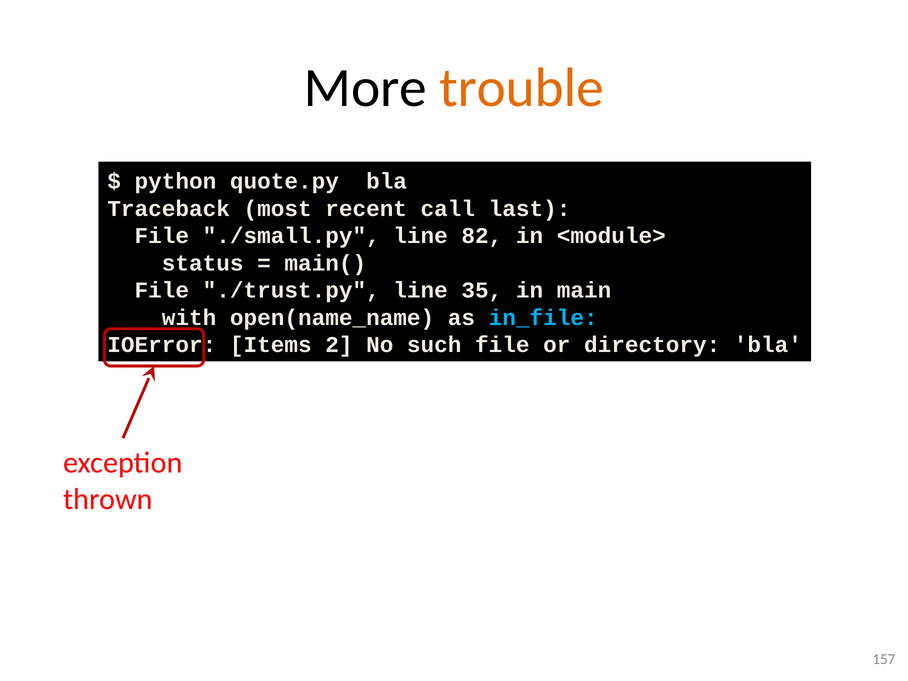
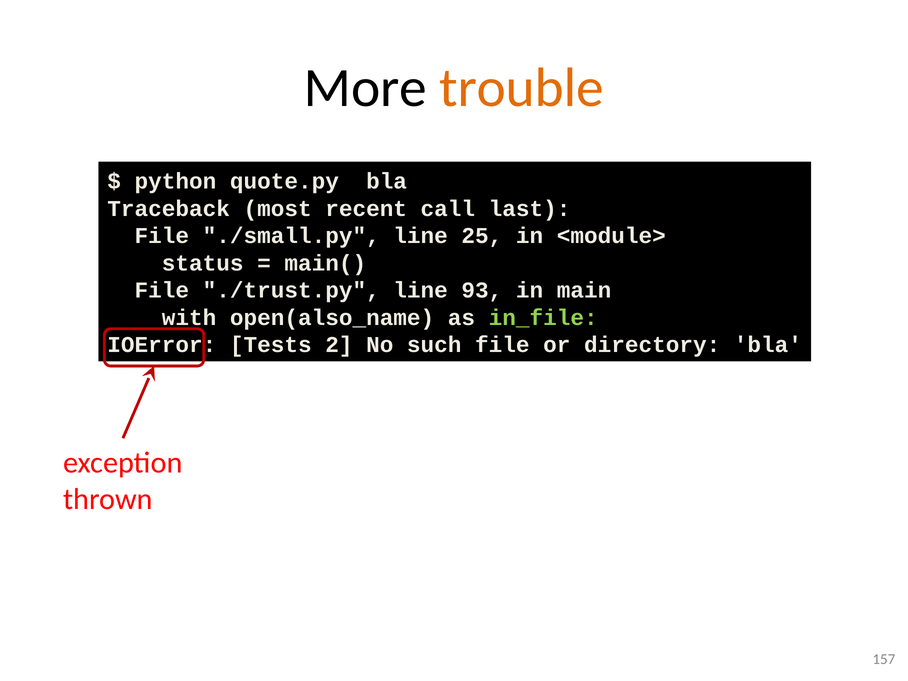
82: 82 -> 25 (482, 236)
35: 35 -> 93 (482, 290)
open(name_name: open(name_name -> open(also_name (332, 318)
in_file colour: light blue -> light green (543, 318)
Items: Items -> Tests (271, 345)
